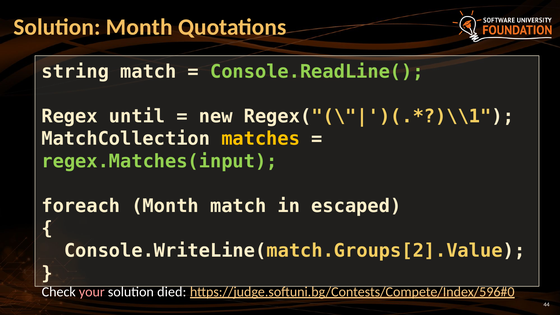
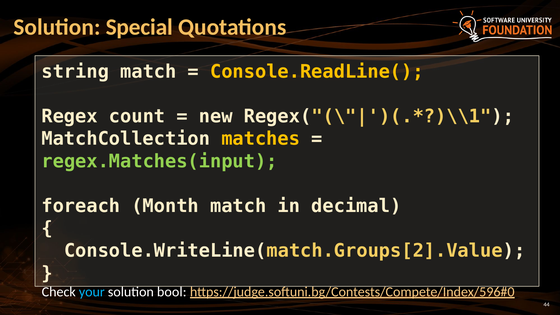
Solution Month: Month -> Special (139, 27)
Console.ReadLine( colour: light green -> yellow (317, 72)
until: until -> count (137, 116)
escaped: escaped -> decimal (356, 206)
your colour: pink -> light blue (92, 292)
died: died -> bool (172, 292)
